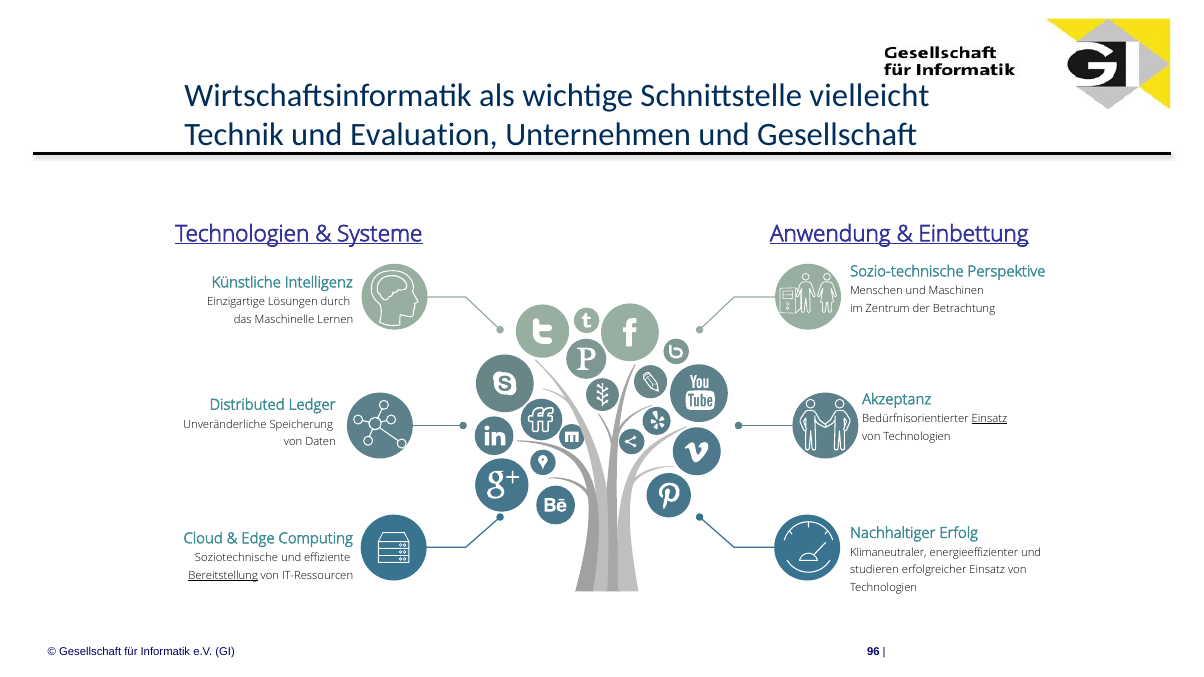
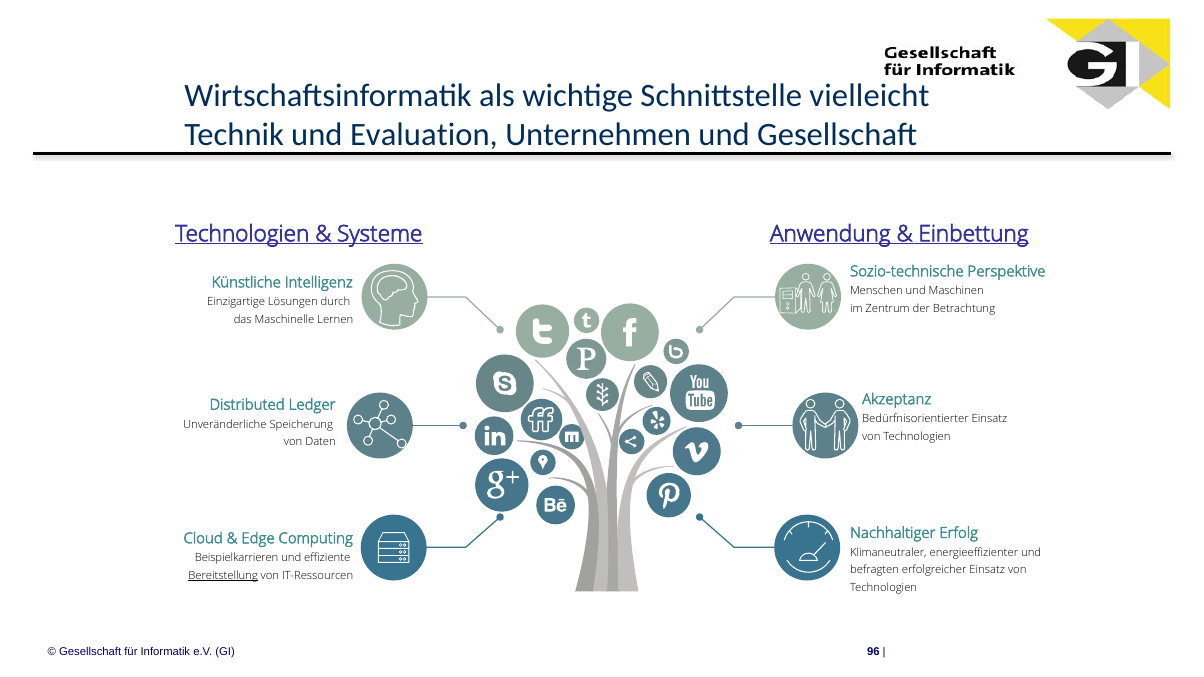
Einsatz underline: present -> none (989, 419)
Soziotechnische: Soziotechnische -> Beispielkarrieren (237, 558)
studieren: studieren -> befragten (875, 570)
